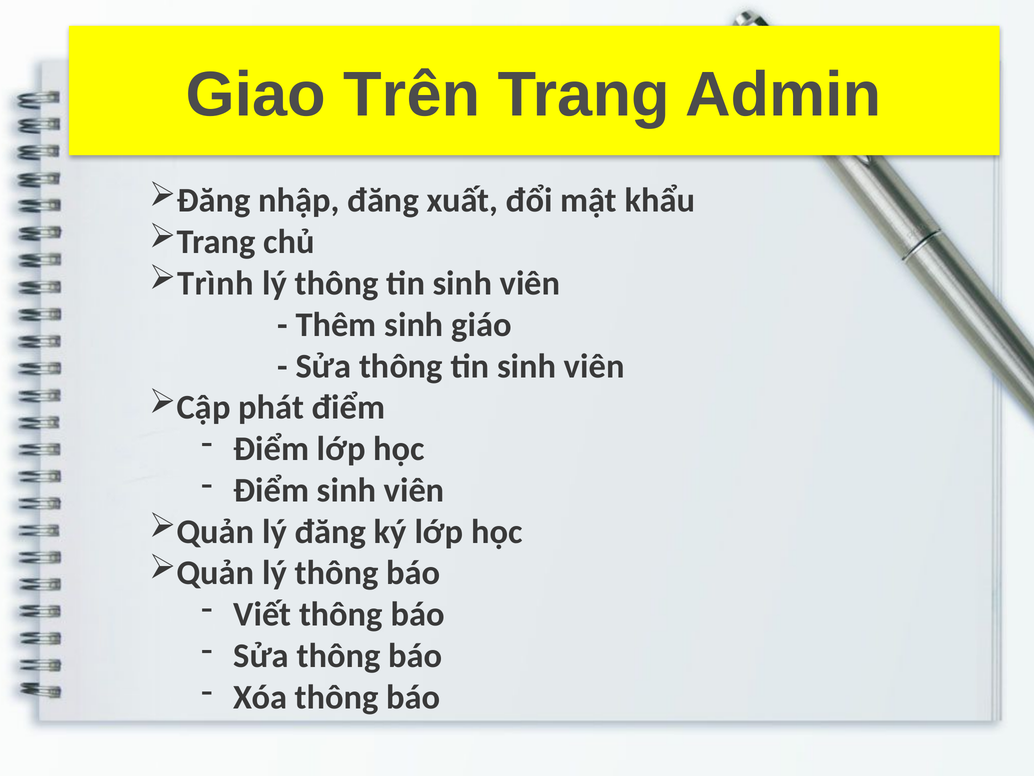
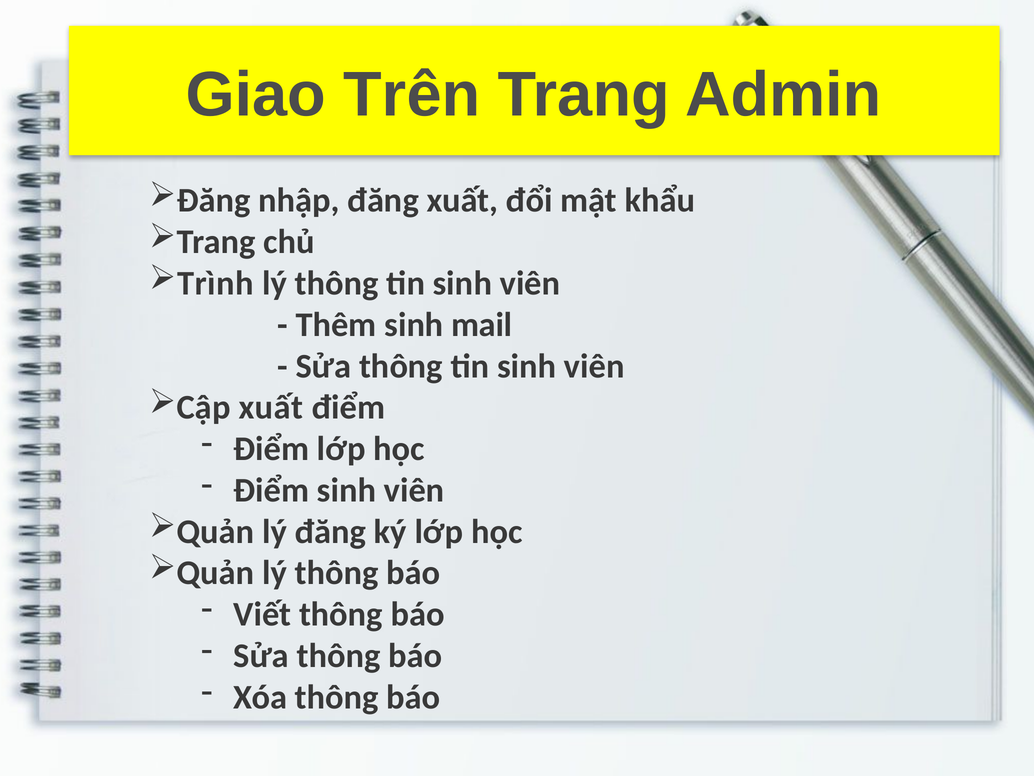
giáo: giáo -> mail (482, 325)
Cập phát: phát -> xuất (271, 407)
